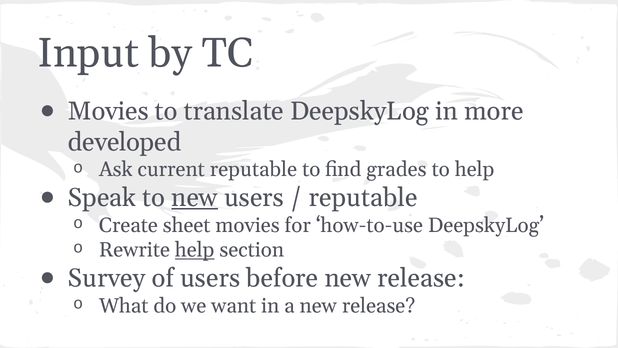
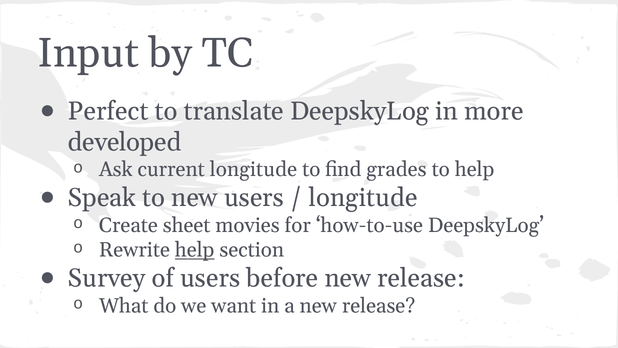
Movies: Movies -> Perfect (108, 111)
current reputable: reputable -> longitude (253, 169)
new underline: present -> none (195, 198)
reputable: reputable -> longitude (363, 198)
